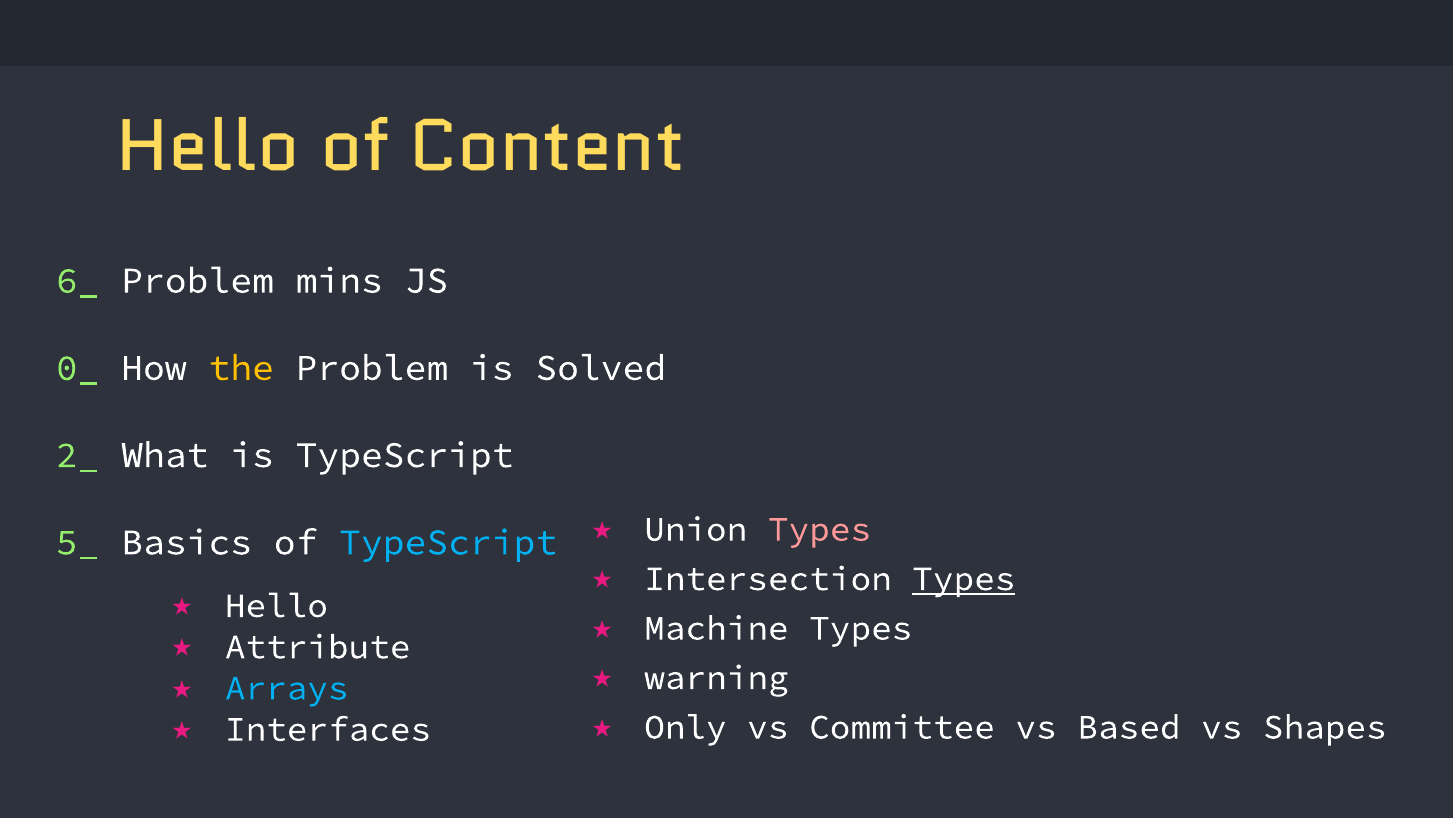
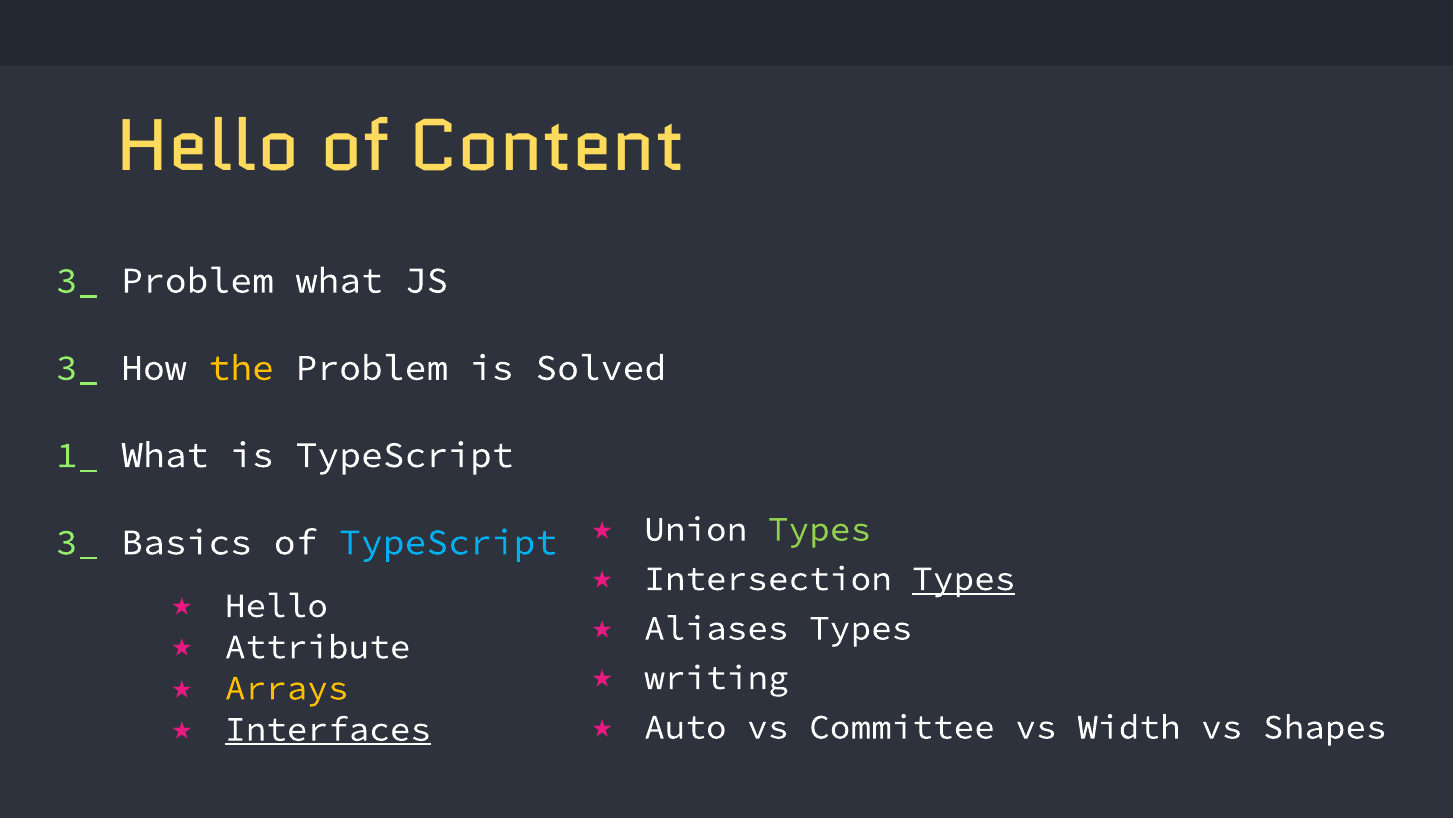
6_: 6_ -> 3_ (78, 280)
Problem mins: mins -> what (339, 280)
0_: 0_ -> 3_ (78, 368)
2_: 2_ -> 1_ (78, 455)
Types colour: pink -> light green (820, 529)
5_: 5_ -> 3_ (78, 542)
Machine: Machine -> Aliases (716, 628)
warning: warning -> writing (716, 677)
Arrays colour: light blue -> yellow (287, 688)
Only: Only -> Auto (685, 727)
Based: Based -> Width (1129, 727)
Interfaces underline: none -> present (328, 729)
